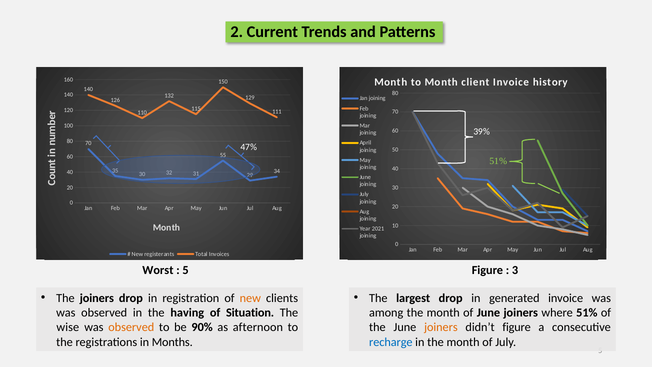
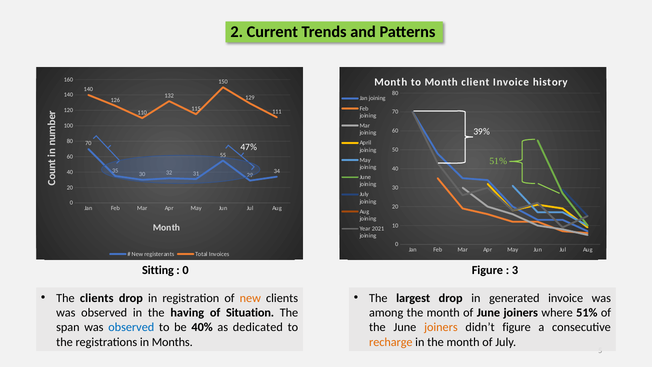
Worst: Worst -> Sitting (158, 270)
5: 5 -> 0 (185, 270)
The joiners: joiners -> clients (97, 298)
wise: wise -> span (68, 327)
observed colour: orange -> blue (131, 327)
90%: 90% -> 40% (202, 327)
afternoon: afternoon -> dedicated (258, 327)
recharge colour: blue -> orange (391, 342)
